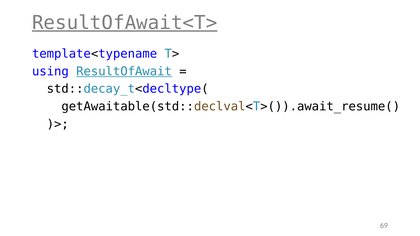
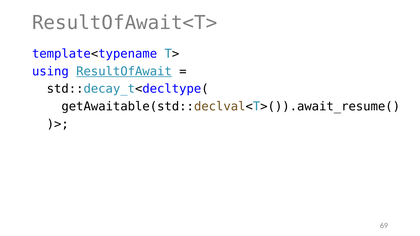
ResultOfAwait<T> underline: present -> none (125, 23)
